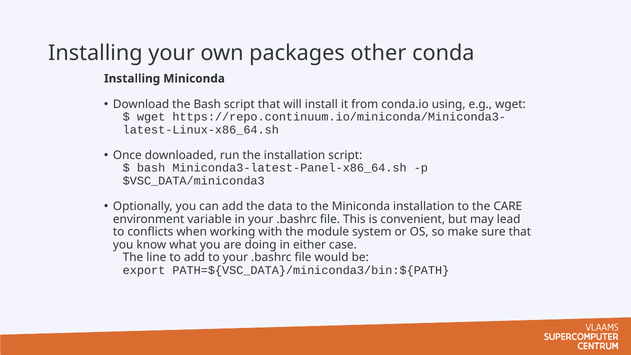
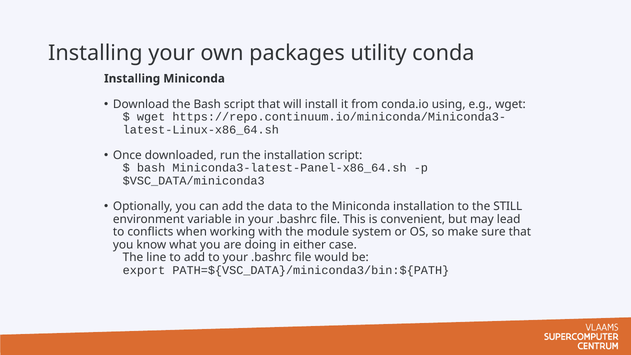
other: other -> utility (379, 53)
CARE: CARE -> STILL (508, 206)
